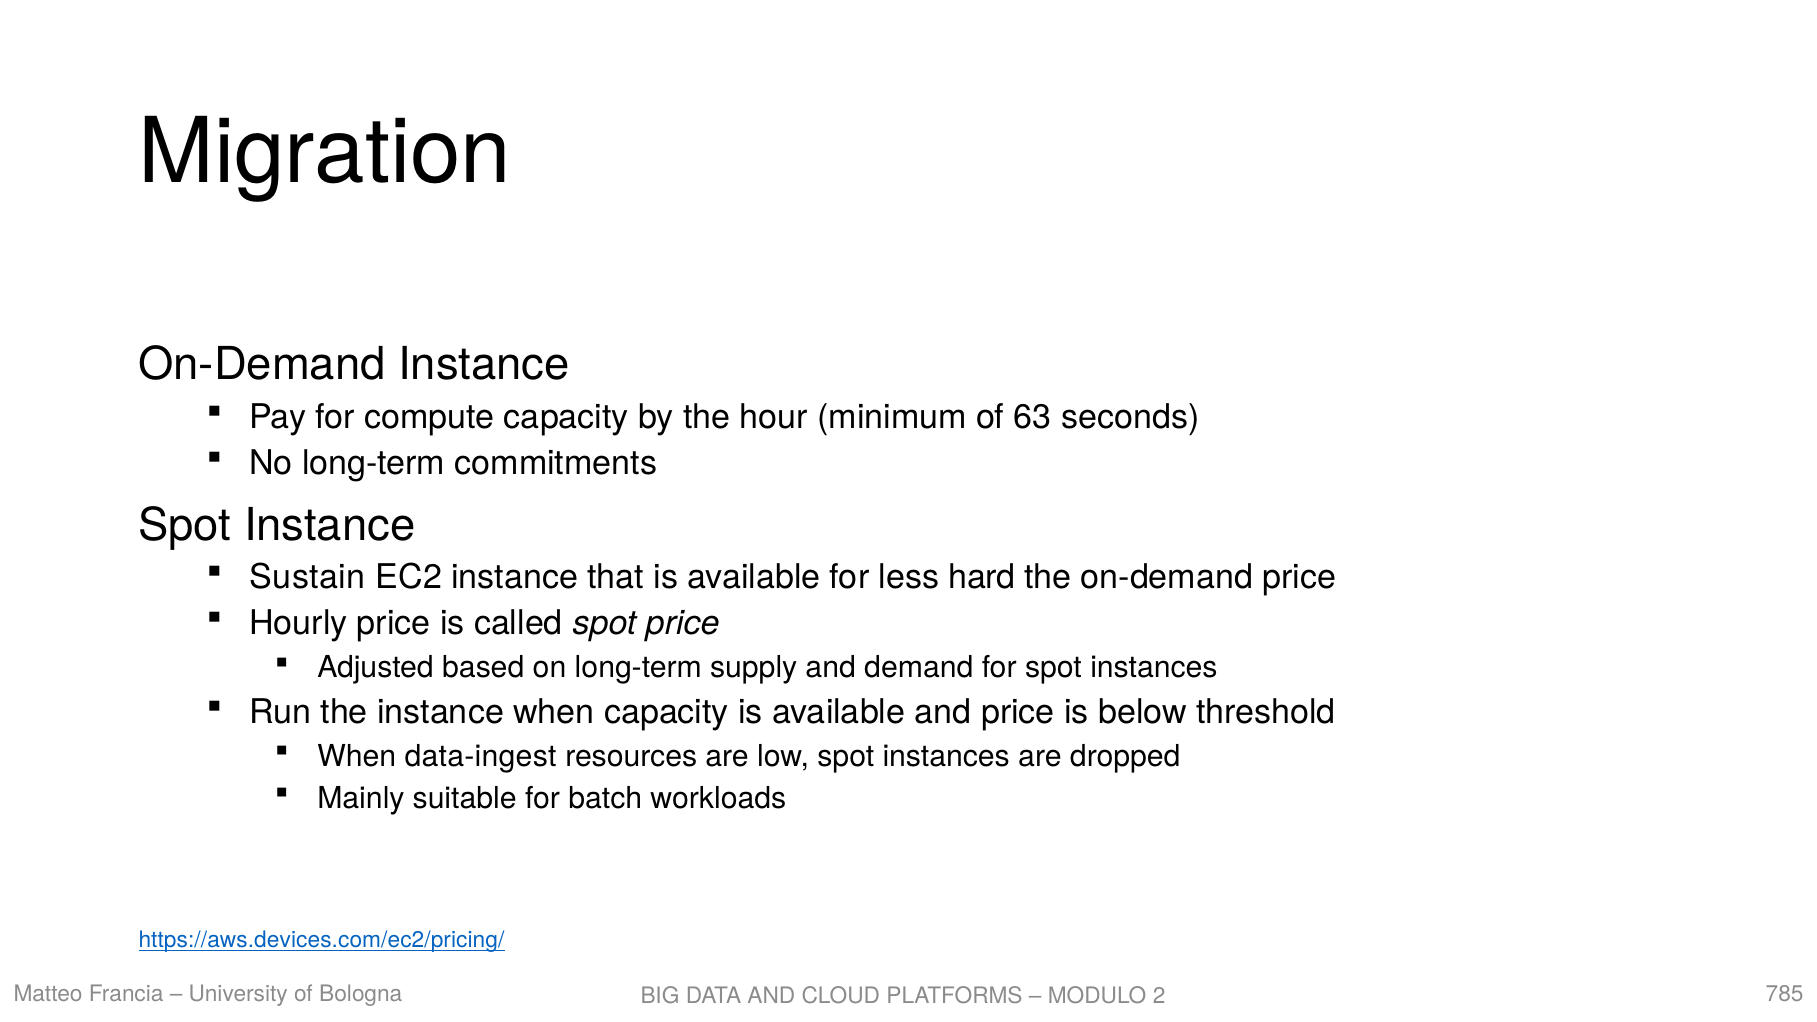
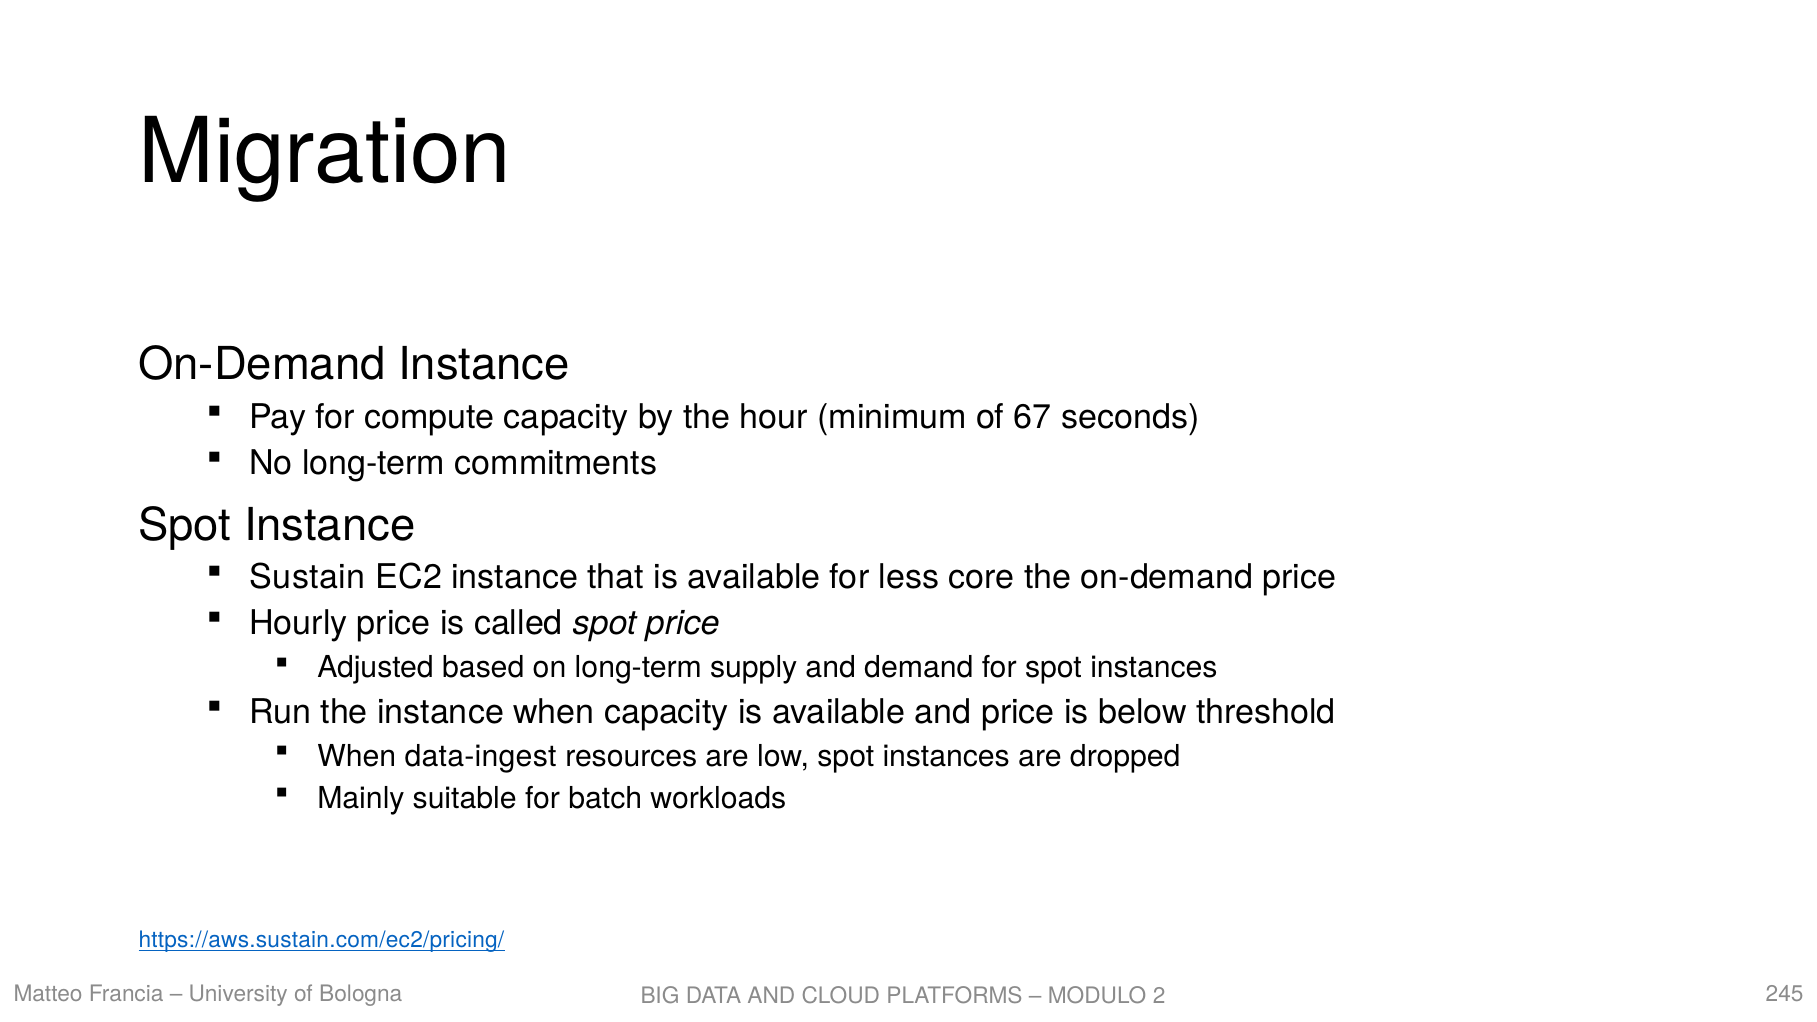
63: 63 -> 67 (1033, 417)
hard: hard -> core (982, 578)
https://aws.devices.com/ec2/pricing/: https://aws.devices.com/ec2/pricing/ -> https://aws.sustain.com/ec2/pricing/ (321, 940)
785: 785 -> 245 (1785, 994)
